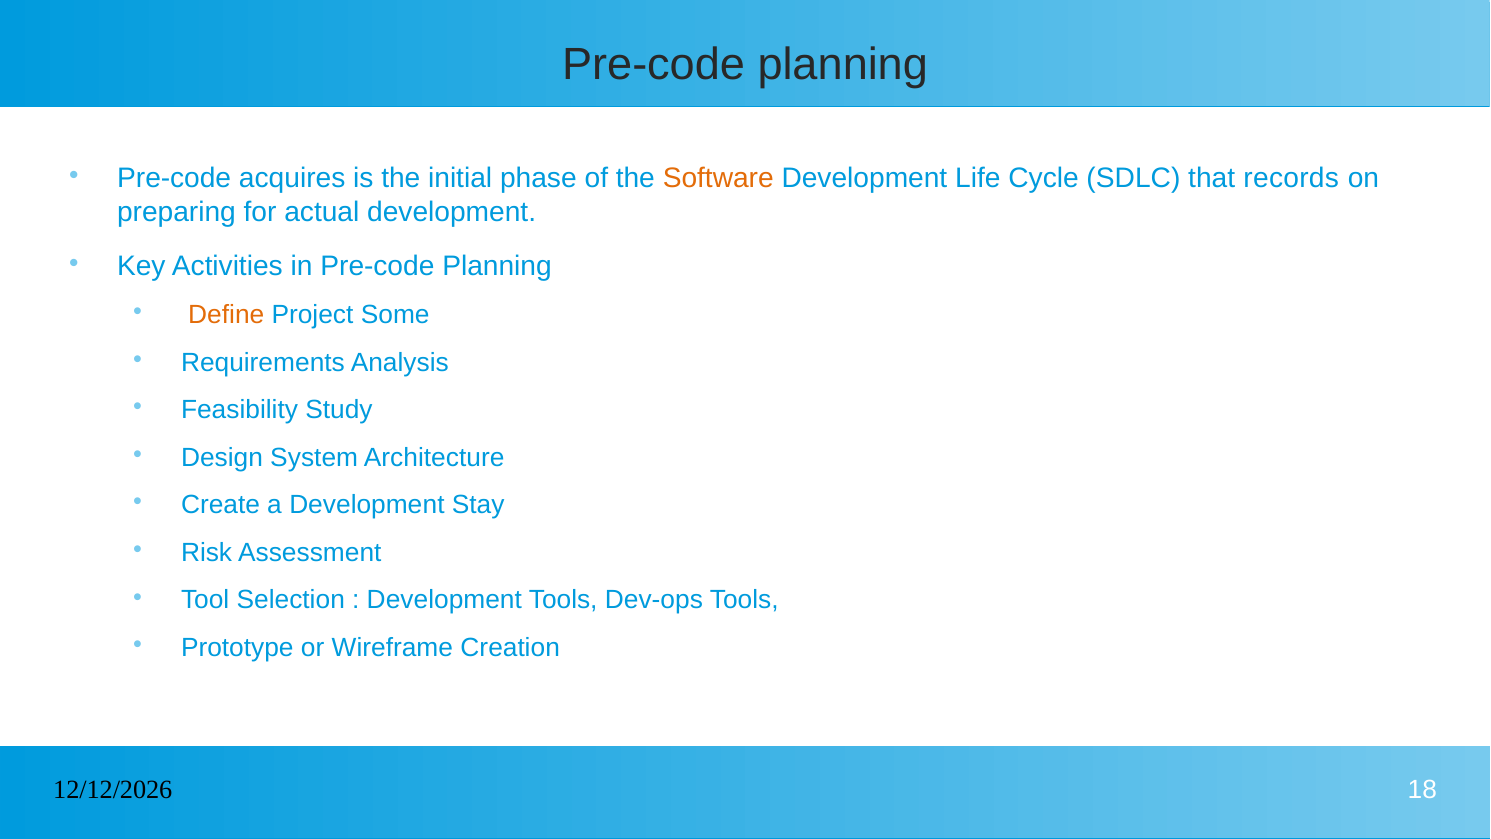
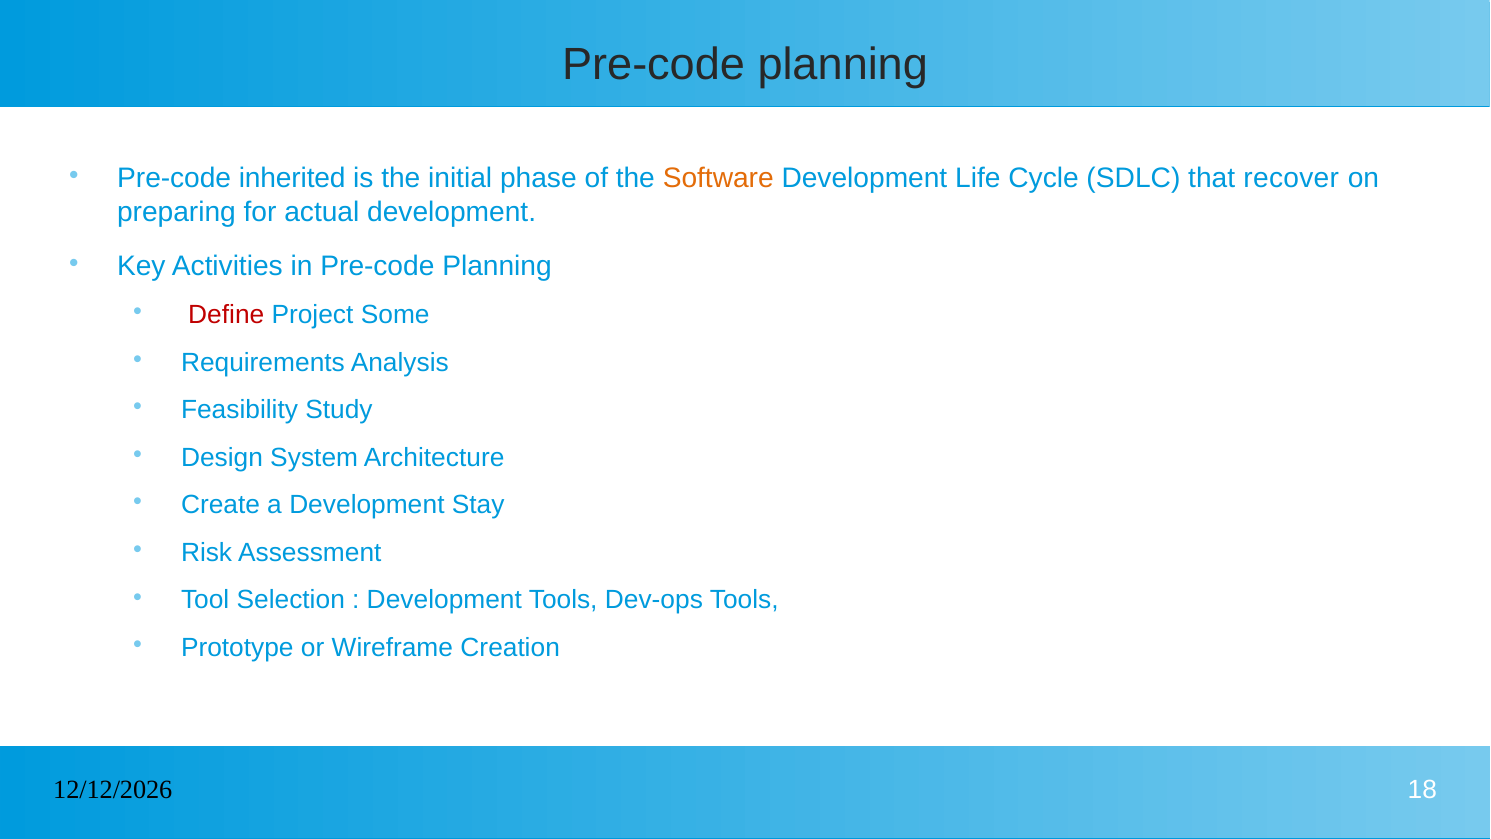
acquires: acquires -> inherited (292, 179)
records: records -> recover (1291, 179)
Define colour: orange -> red (226, 315)
